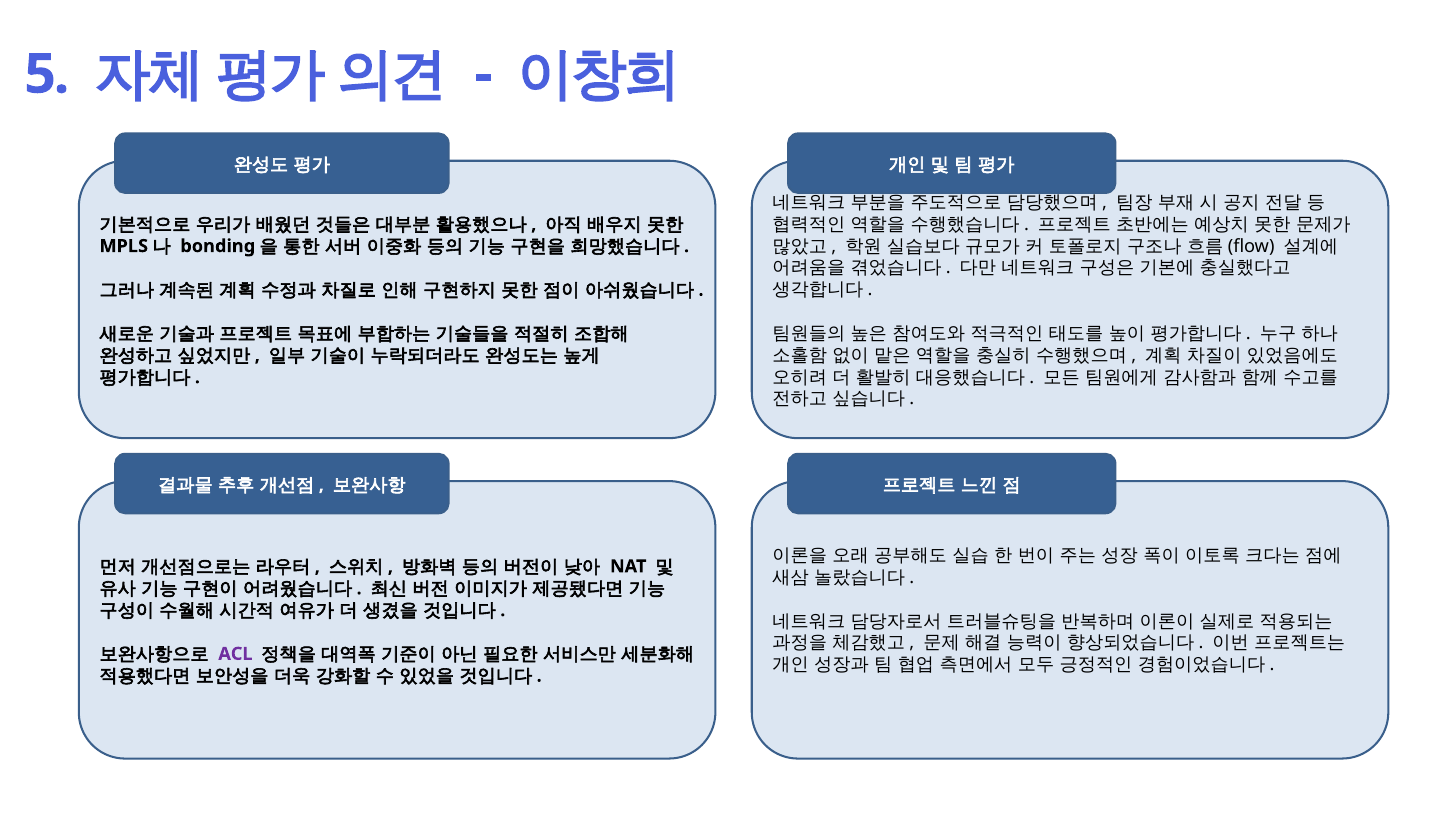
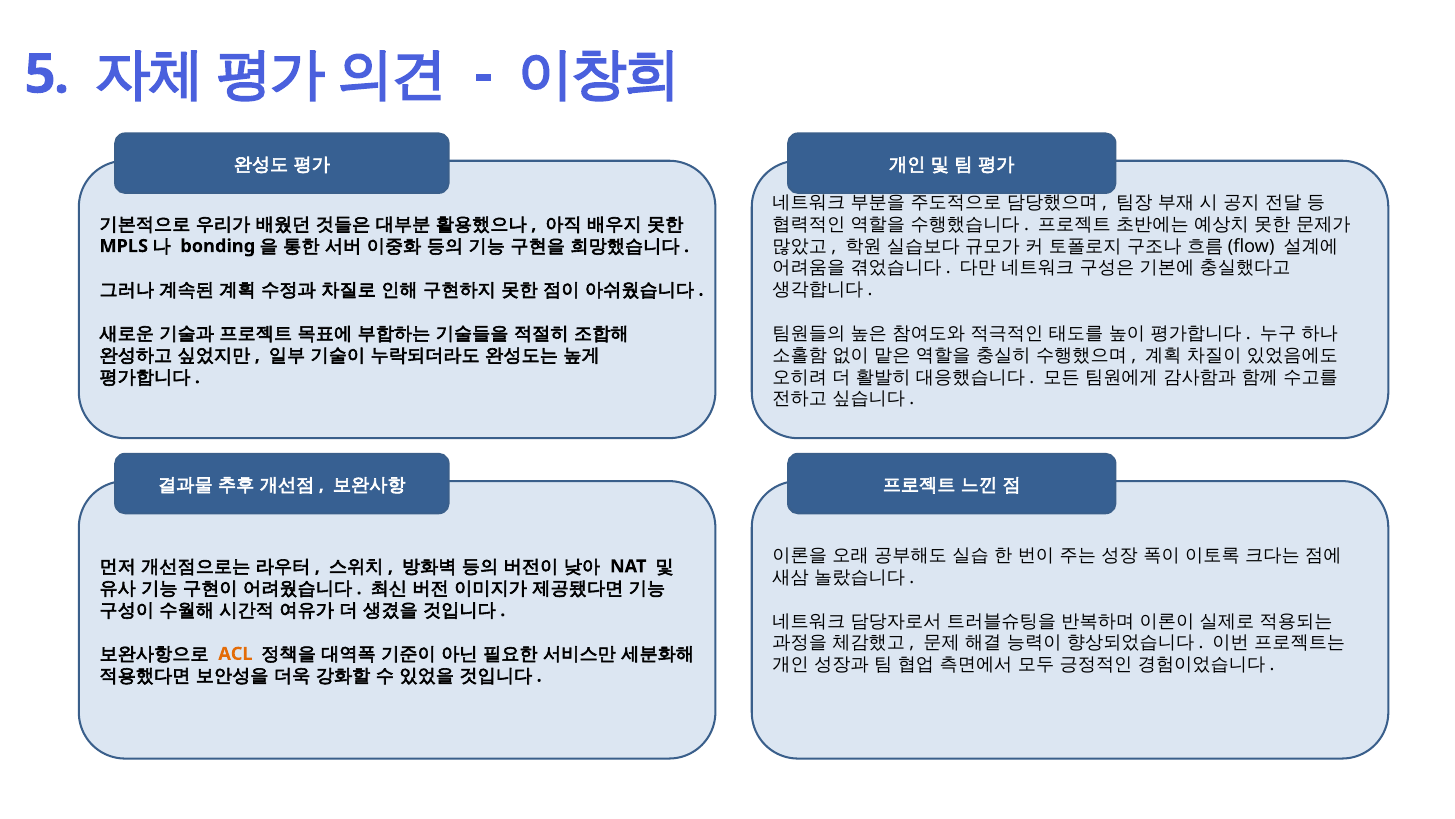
ACL colour: purple -> orange (235, 653)
